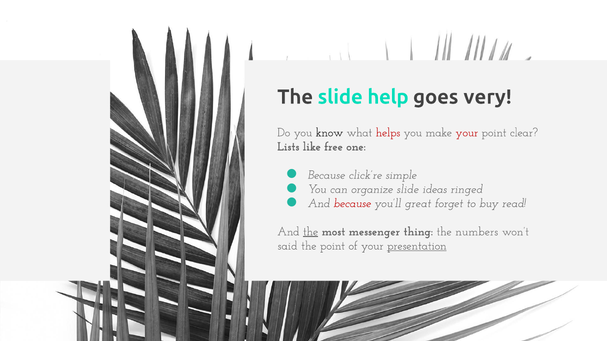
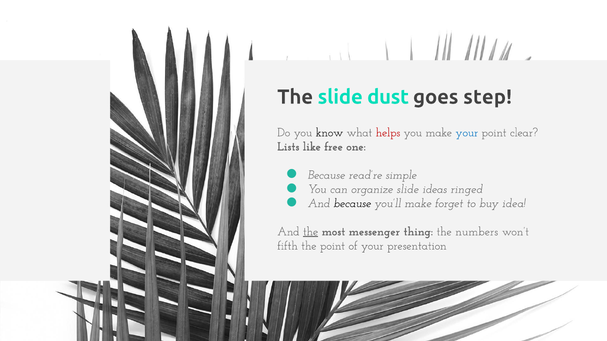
help: help -> dust (388, 97)
very: very -> step (488, 97)
your colour: red -> blue (467, 133)
click’re: click’re -> read’re (365, 175)
because colour: red -> black (352, 203)
you’ll great: great -> make (418, 203)
read: read -> idea (514, 203)
said: said -> fifth (288, 246)
presentation underline: present -> none (417, 246)
